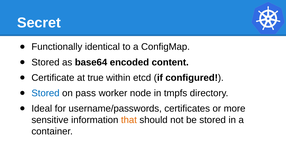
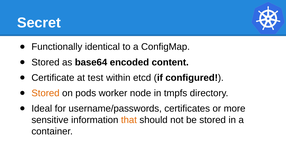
true: true -> test (95, 78)
Stored colour: blue -> orange (46, 93)
pass: pass -> pods (86, 93)
